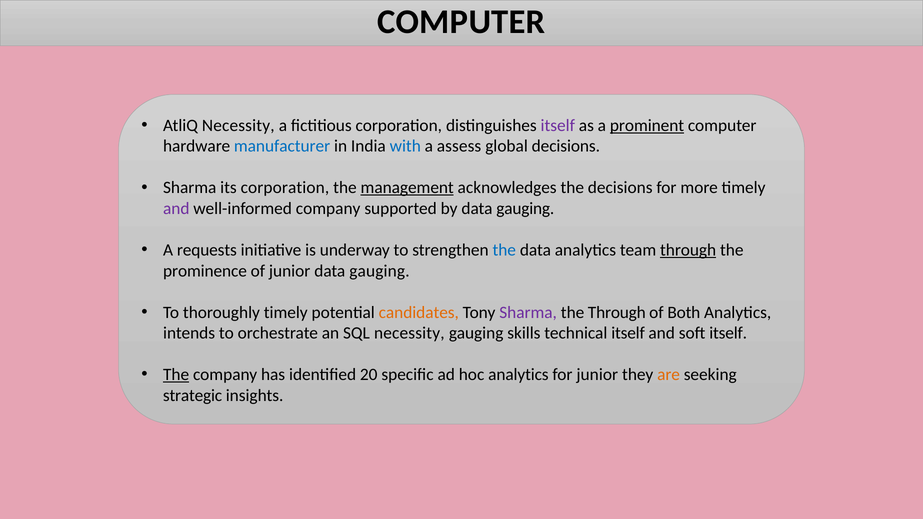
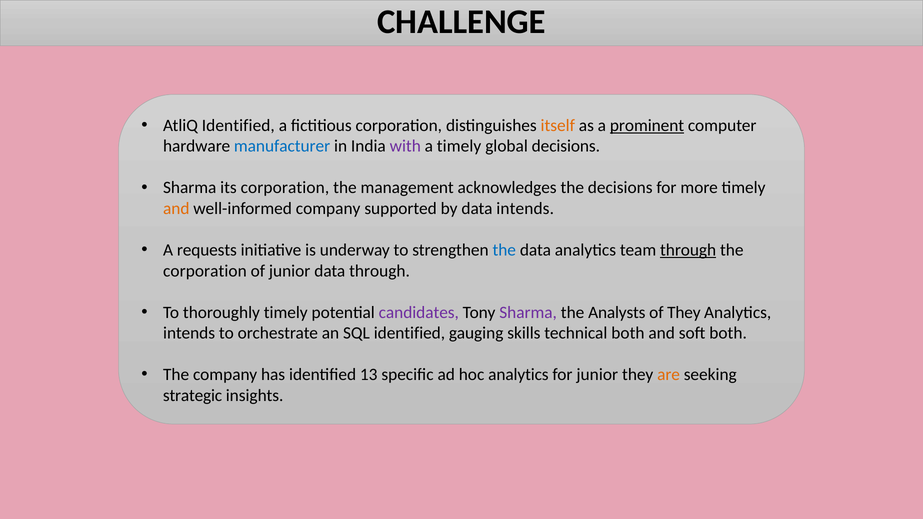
COMPUTER: COMPUTER -> CHALLENGE (461, 22)
AtliQ Necessity: Necessity -> Identified (238, 126)
itself colour: purple -> orange (558, 126)
with colour: blue -> purple (405, 146)
a assess: assess -> timely (459, 146)
management underline: present -> none (407, 188)
and colour: purple -> orange (176, 209)
by data gauging: gauging -> intends (525, 209)
prominence: prominence -> corporation (205, 271)
junior data gauging: gauging -> through (380, 271)
candidates colour: orange -> purple (419, 312)
the Through: Through -> Analysts (617, 312)
of Both: Both -> They (684, 312)
SQL necessity: necessity -> identified (409, 333)
technical itself: itself -> both (628, 333)
soft itself: itself -> both (728, 333)
The underline: present -> none (176, 375)
20: 20 -> 13 (369, 375)
